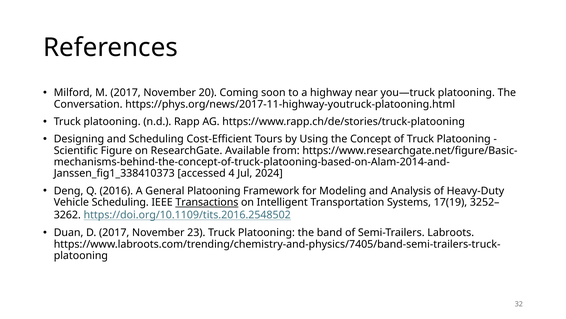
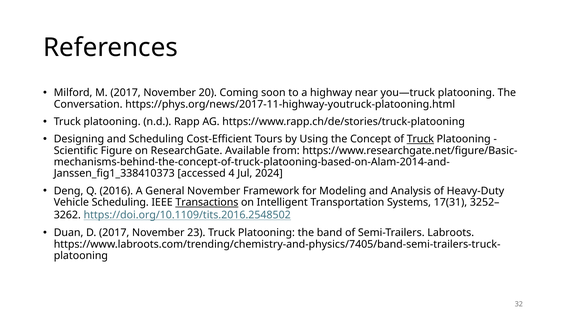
Truck underline: none -> present (420, 139)
General Platooning: Platooning -> November (214, 190)
17(19: 17(19 -> 17(31 (450, 202)
